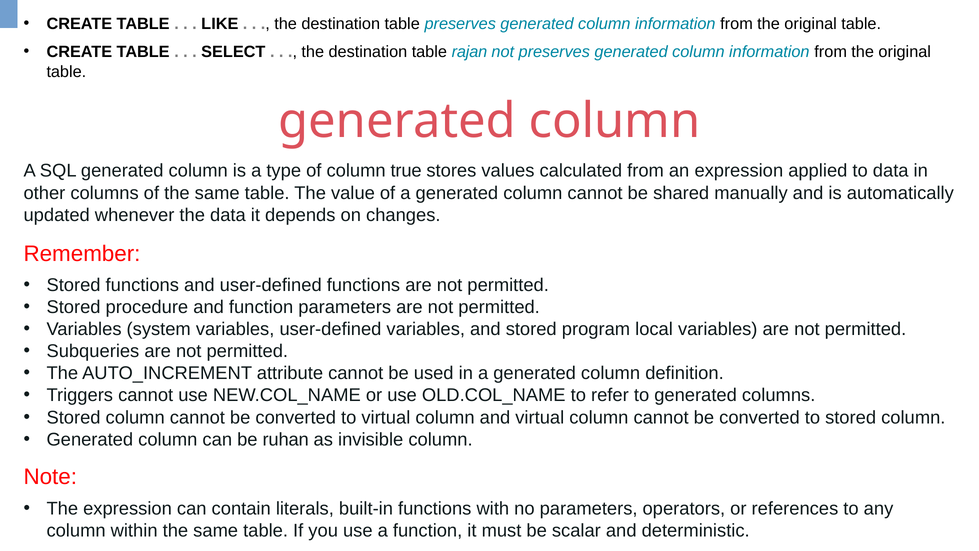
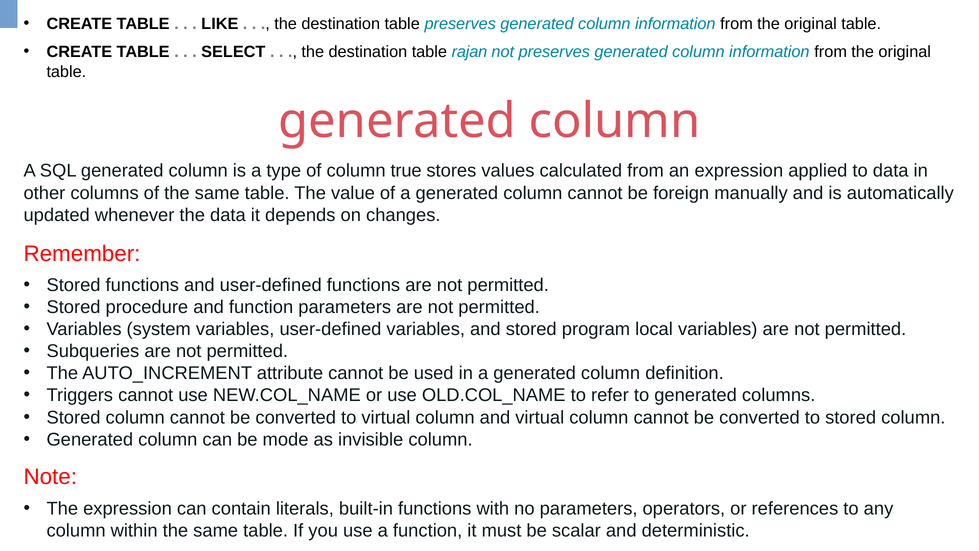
shared: shared -> foreign (681, 193)
ruhan: ruhan -> mode (286, 439)
